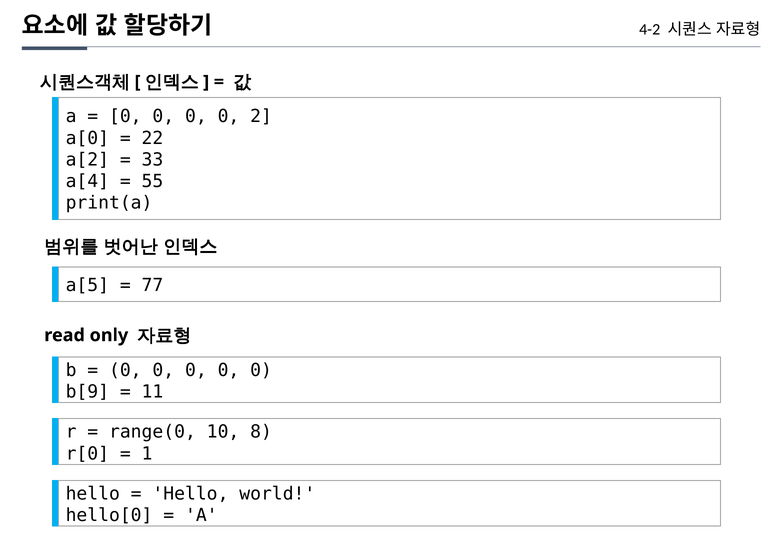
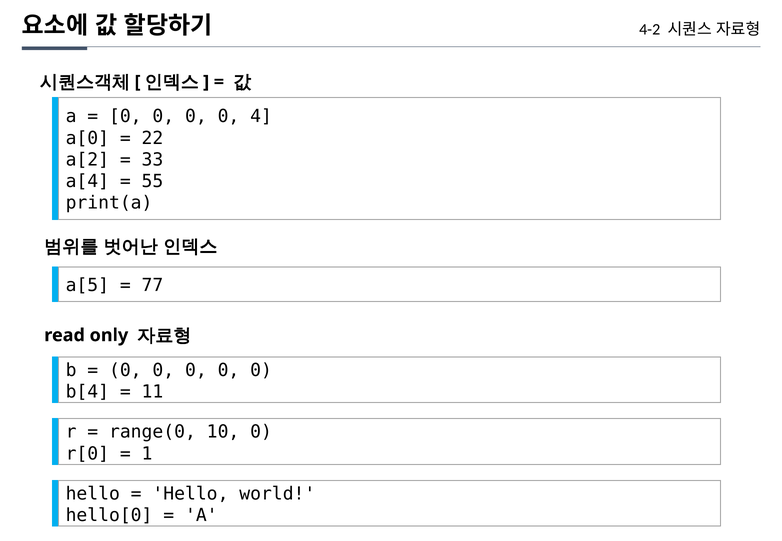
2: 2 -> 4 (261, 117)
b[9: b[9 -> b[4 (87, 392)
10 8: 8 -> 0 (261, 432)
